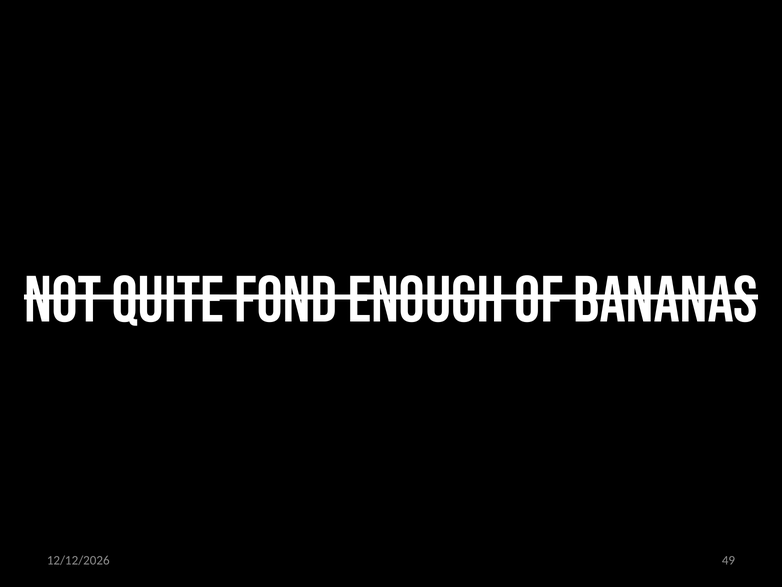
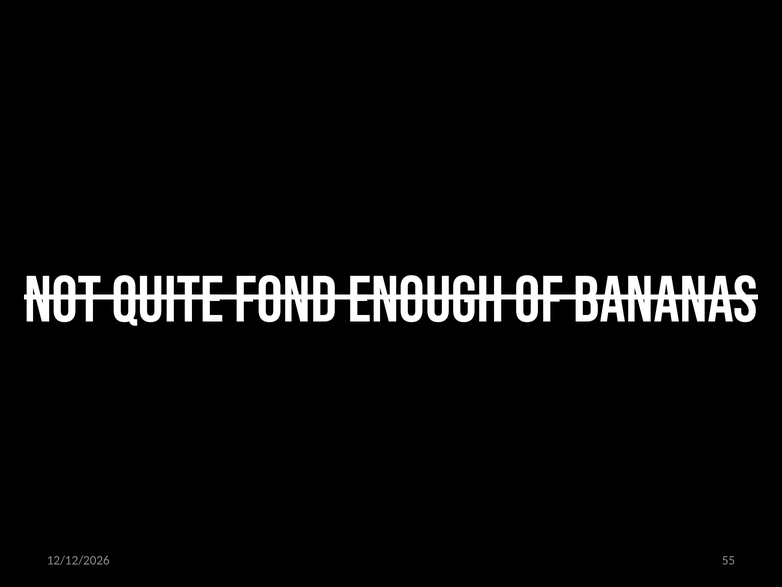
49: 49 -> 55 (728, 560)
